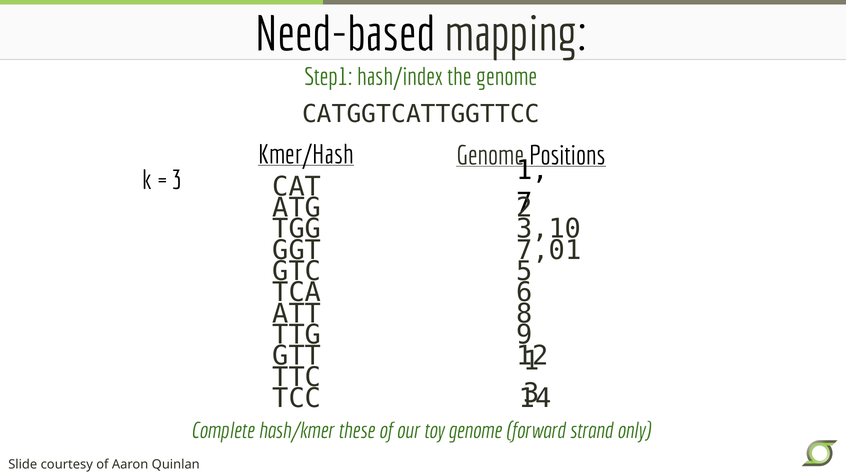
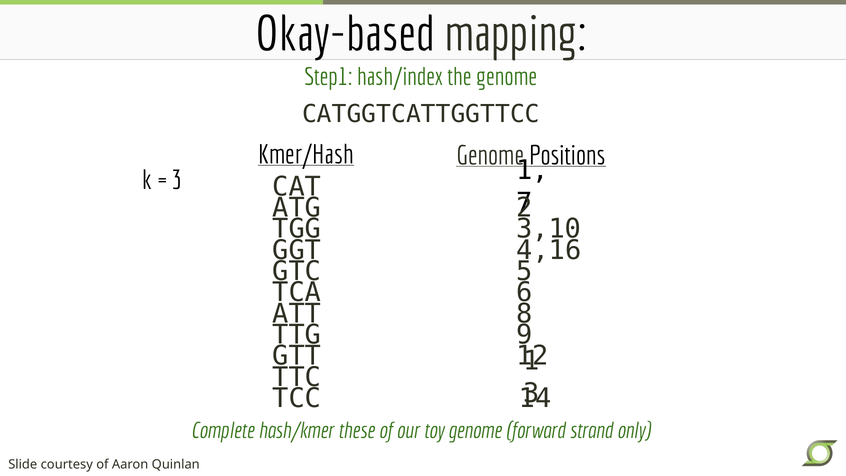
Need-based: Need-based -> Okay-based (345, 35)
7,01: 7,01 -> 4,16 (549, 250)
